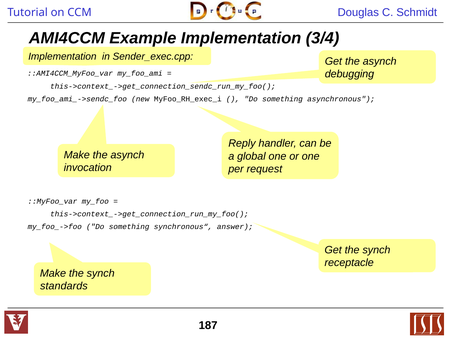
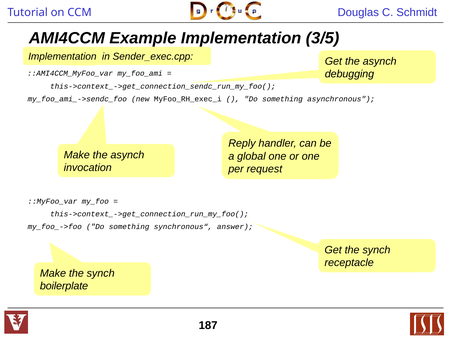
3/4: 3/4 -> 3/5 (323, 38)
standards: standards -> boilerplate (64, 286)
